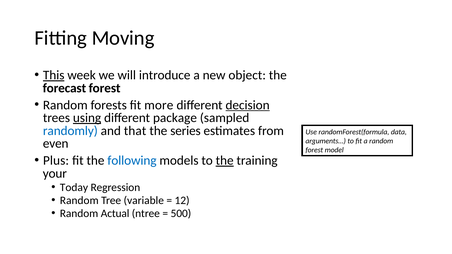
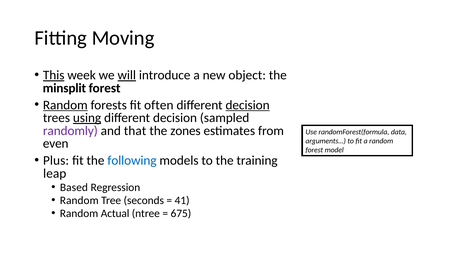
will underline: none -> present (127, 75)
forecast: forecast -> minsplit (64, 88)
Random underline: none -> present (65, 105)
more: more -> often (159, 105)
package: package -> decision (175, 118)
randomly colour: blue -> purple (70, 131)
series: series -> zones (185, 131)
the underline: present -> none (225, 161)
your: your -> leap (55, 174)
Today: Today -> Based (74, 188)
variable: variable -> seconds (144, 201)
12: 12 -> 41 (182, 201)
500: 500 -> 675 (181, 214)
